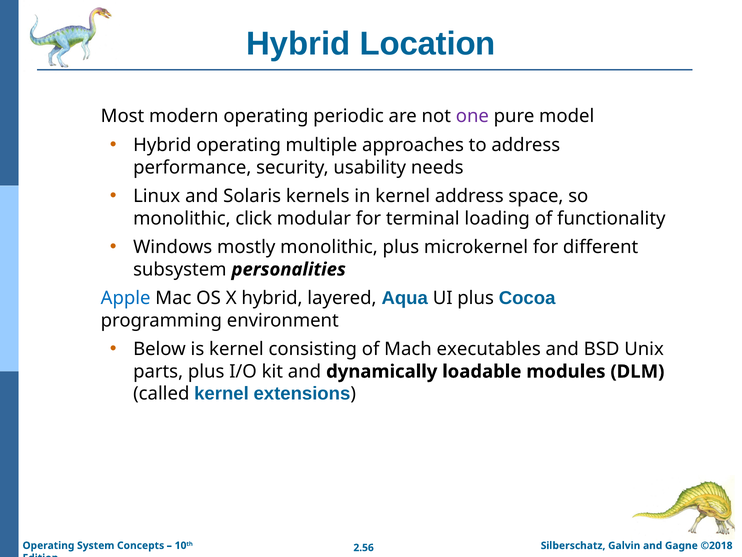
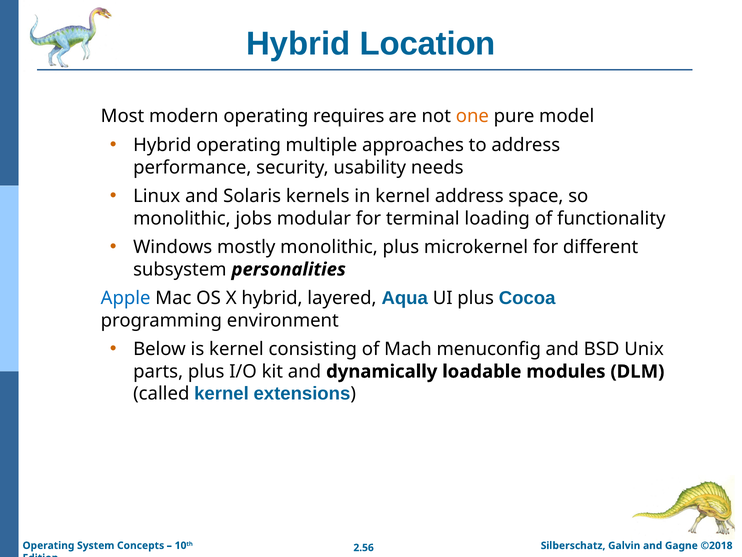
periodic: periodic -> requires (349, 116)
one colour: purple -> orange (472, 116)
click: click -> jobs (254, 218)
executables: executables -> menuconfig (489, 349)
